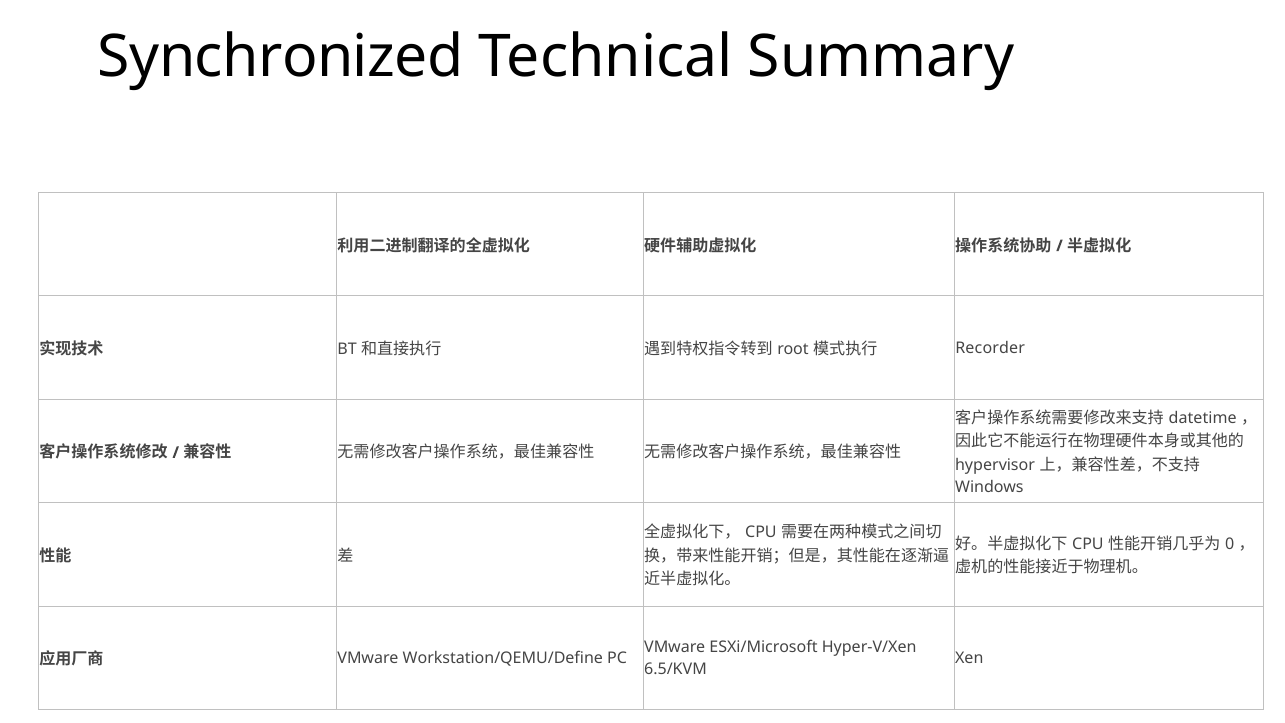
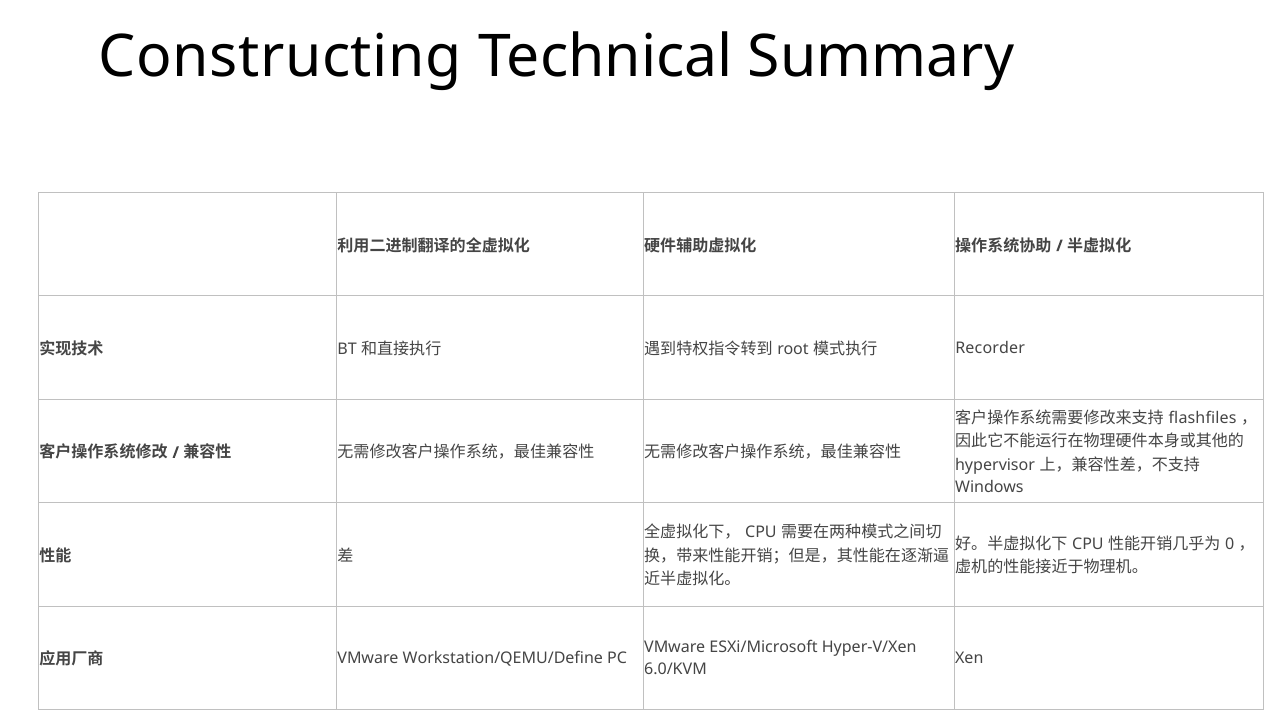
Synchronized: Synchronized -> Constructing (280, 57)
datetime: datetime -> flashfiles (1203, 418)
6.5/KVM: 6.5/KVM -> 6.0/KVM (676, 669)
